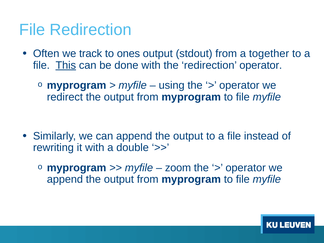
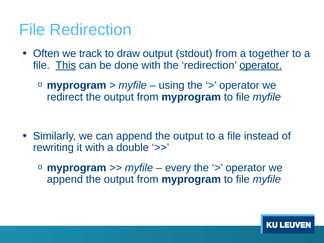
ones: ones -> draw (128, 54)
operator underline: none -> present (261, 65)
zoom: zoom -> every (178, 168)
